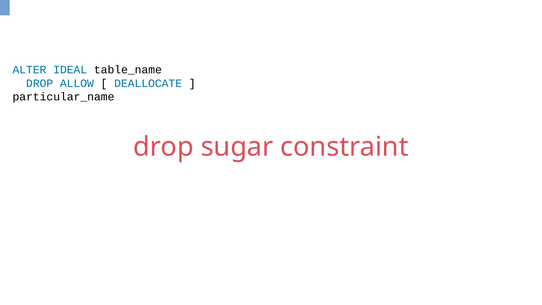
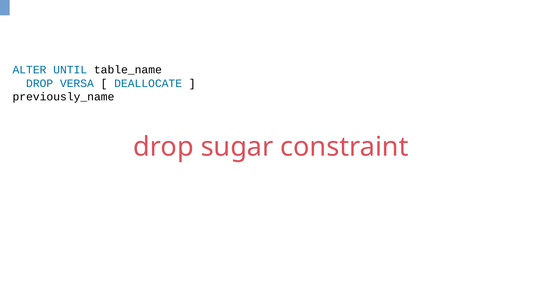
IDEAL: IDEAL -> UNTIL (70, 70)
ALLOW: ALLOW -> VERSA (77, 83)
particular_name: particular_name -> previously_name (63, 97)
